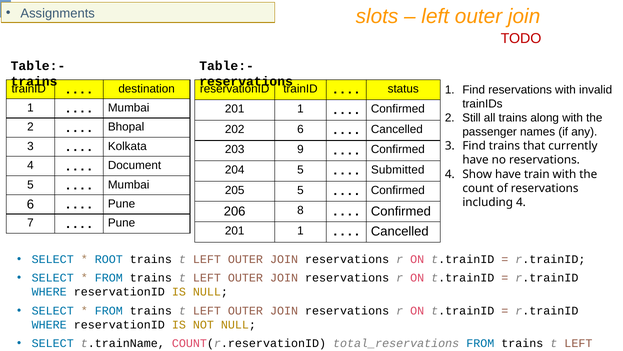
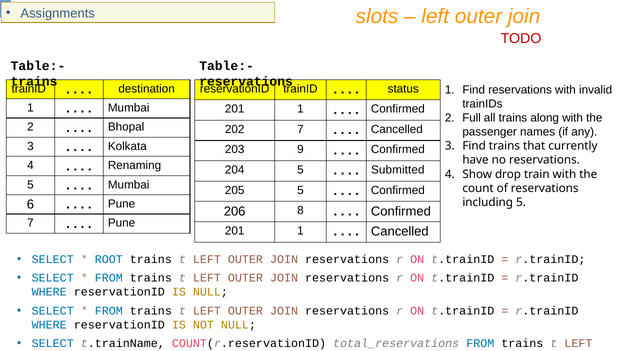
Still: Still -> Full (472, 118)
202 6: 6 -> 7 (300, 129)
Document: Document -> Renaming (135, 165)
Show have: have -> drop (508, 174)
including 4: 4 -> 5 (521, 202)
